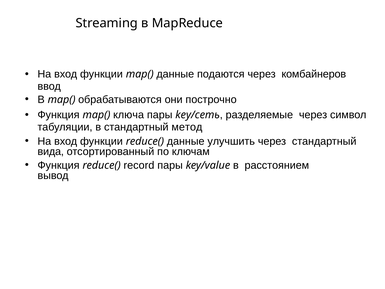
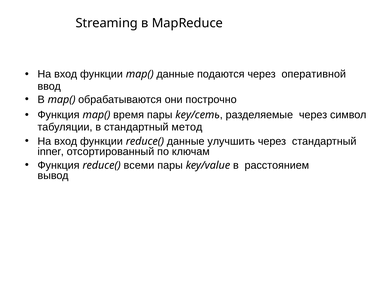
комбайнеров: комбайнеров -> оперативной (314, 74)
ключа: ключа -> время (129, 115)
вида: вида -> inner (51, 151)
record: record -> всеми (139, 165)
